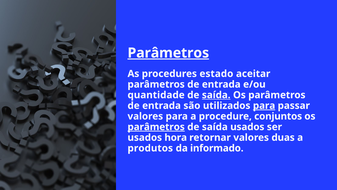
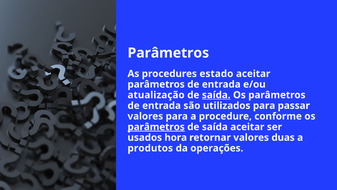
Parâmetros underline: present -> none (168, 53)
quantidade: quantidade -> atualização (156, 95)
para underline: present -> none (264, 105)
conjuntos: conjuntos -> conforme (278, 116)
saída usados: usados -> aceitar (247, 127)
informado: informado -> operações (217, 148)
